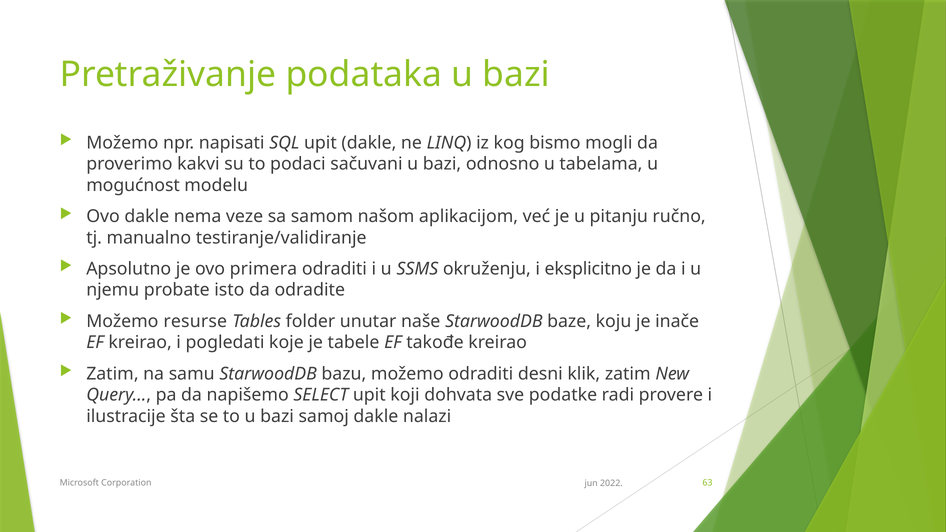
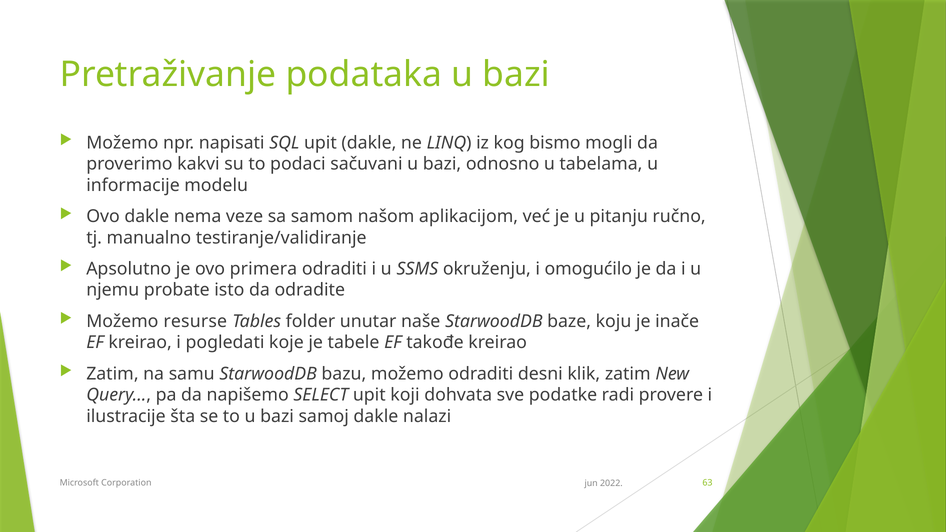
mogućnost: mogućnost -> informacije (133, 185)
eksplicitno: eksplicitno -> omogućilo (588, 269)
